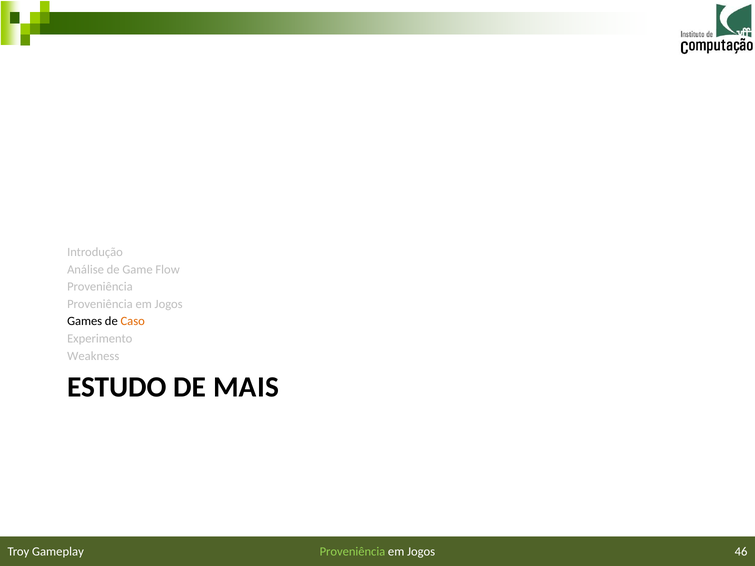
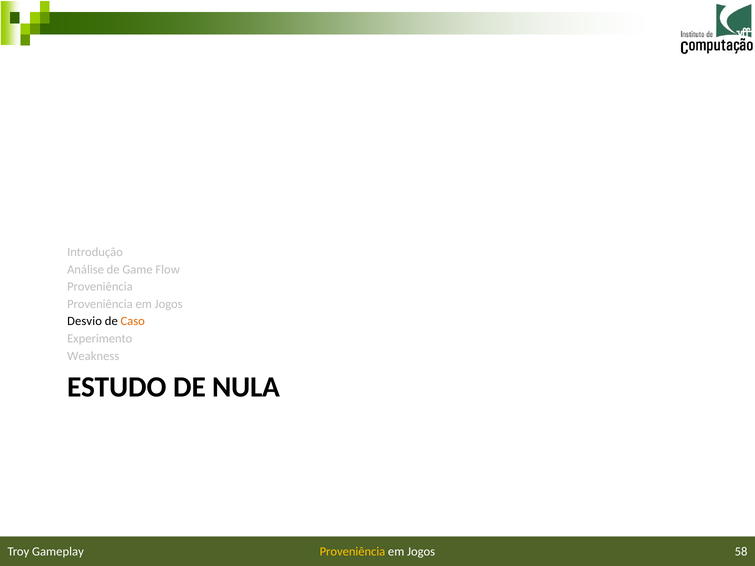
Games: Games -> Desvio (85, 321)
MAIS: MAIS -> NULA (246, 387)
Proveniência colour: light green -> yellow (352, 552)
46: 46 -> 58 (741, 552)
